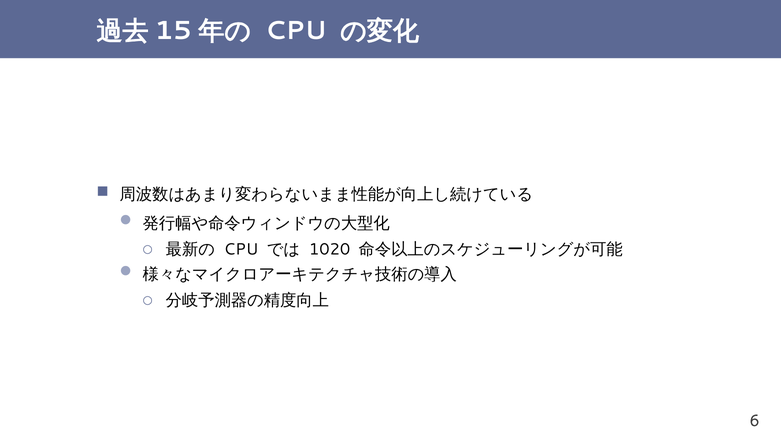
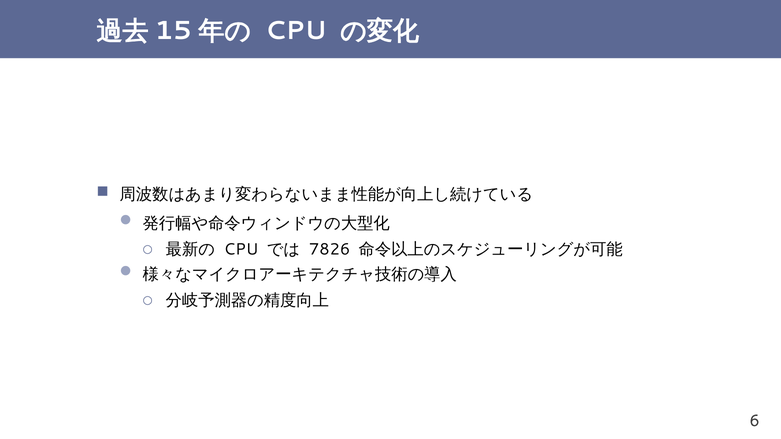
1020: 1020 -> 7826 (330, 250)
